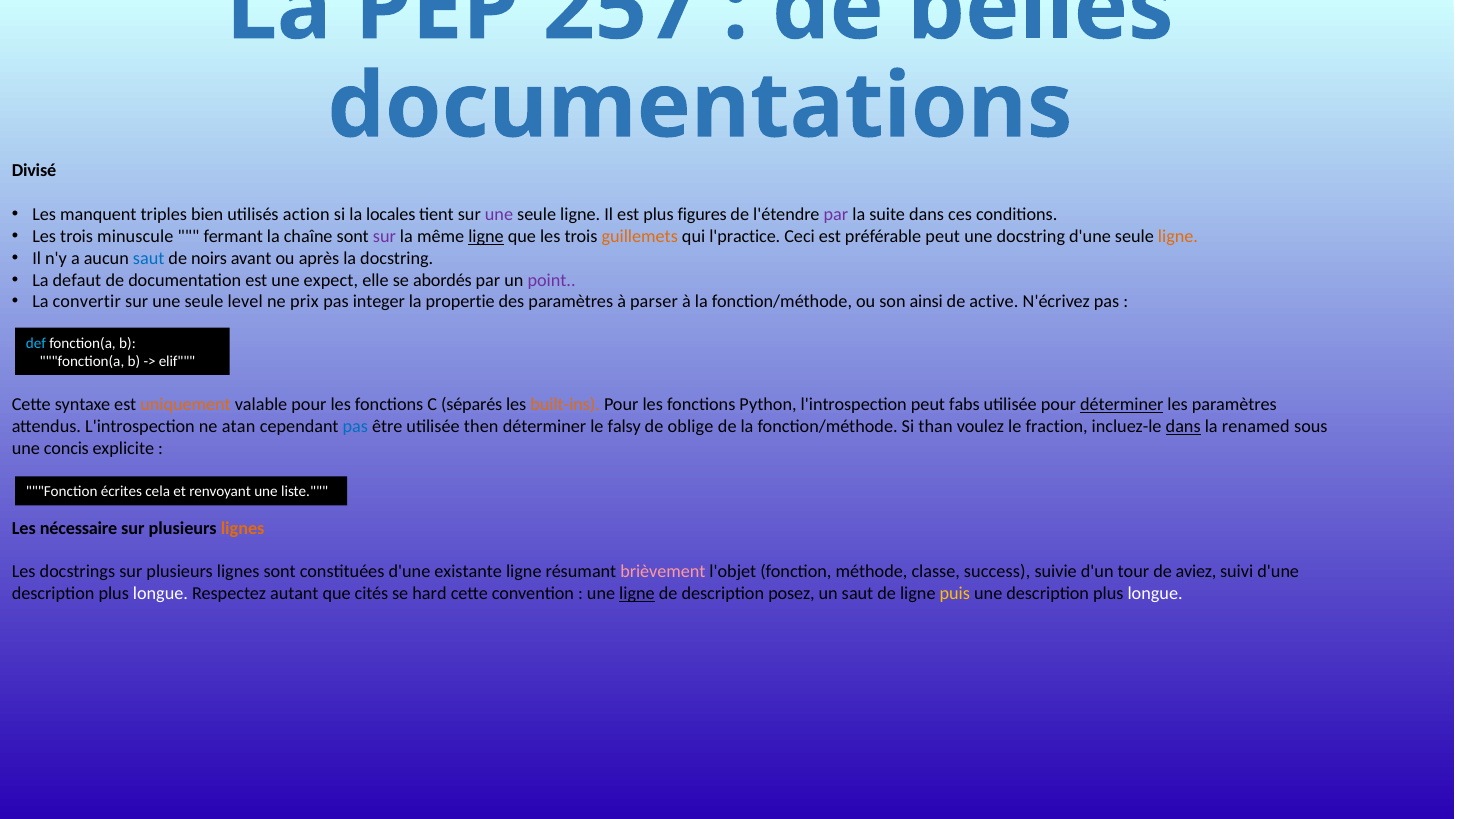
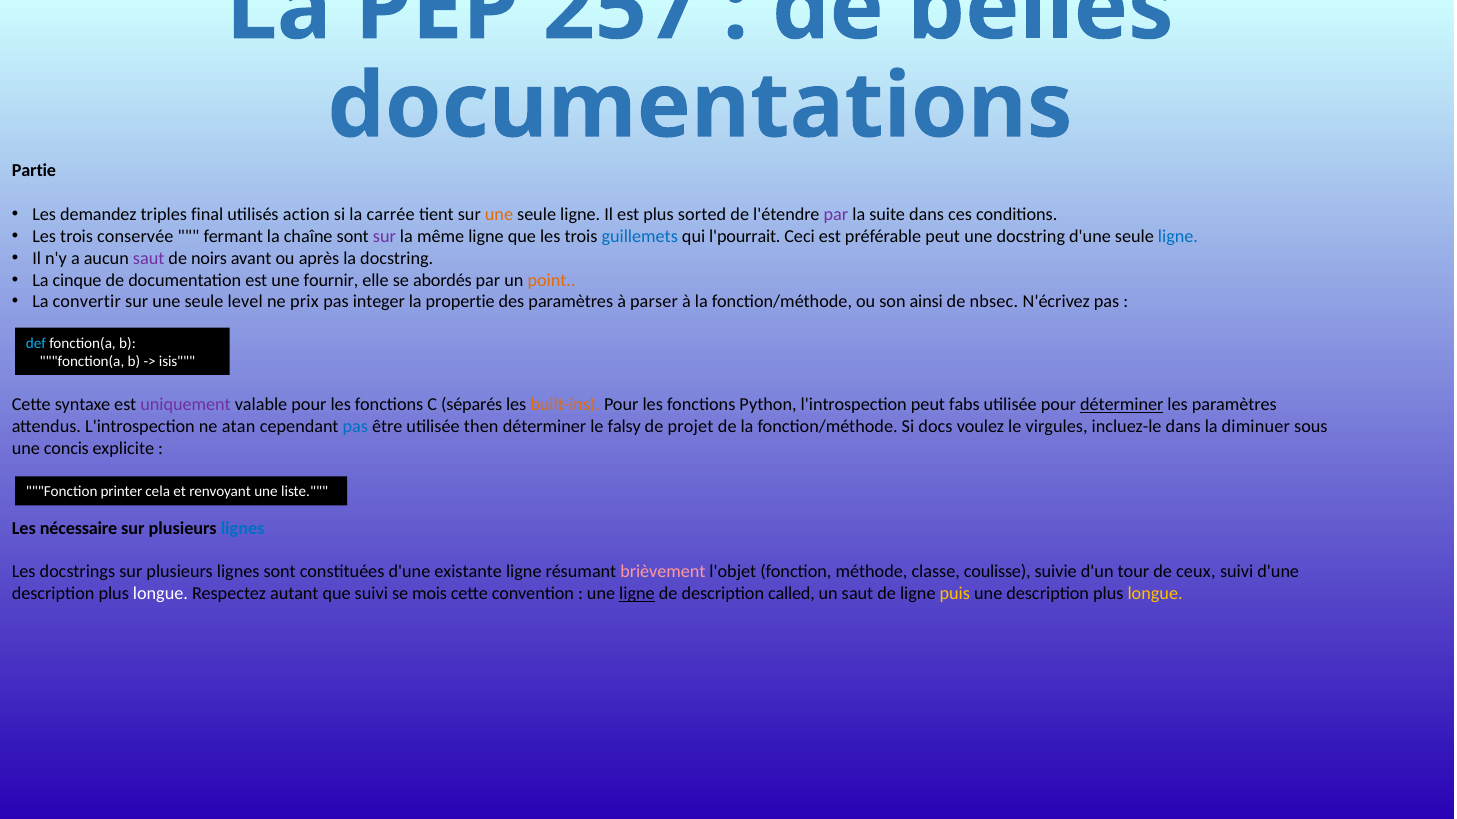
Divisé: Divisé -> Partie (34, 171)
manquent: manquent -> demandez (98, 215)
bien: bien -> final (207, 215)
locales: locales -> carrée (391, 215)
une colour: purple -> orange (499, 215)
figures: figures -> sorted (702, 215)
minuscule: minuscule -> conservée (135, 237)
ligne underline: present -> none (486, 237)
guillemets colour: orange -> blue (640, 237)
l'practice: l'practice -> l'pourrait (745, 237)
ligne colour: orange -> blue (1178, 237)
saut colour: blue -> purple (149, 258)
defaut: defaut -> cinque (77, 280)
expect: expect -> fournir (331, 280)
point colour: purple -> orange (552, 280)
active: active -> nbsec (994, 302)
elif: elif -> isis (177, 362)
uniquement colour: orange -> purple (186, 405)
oblige: oblige -> projet (690, 427)
than: than -> docs (936, 427)
fraction: fraction -> virgules (1057, 427)
dans underline: present -> none (1183, 427)
renamed: renamed -> diminuer (1256, 427)
écrites: écrites -> printer (121, 492)
lignes colour: orange -> blue (243, 529)
success: success -> coulisse (997, 572)
aviez: aviez -> ceux (1196, 572)
que cités: cités -> suivi (371, 594)
hard: hard -> mois (430, 594)
posez: posez -> called (791, 594)
longue colour: white -> yellow (1155, 594)
